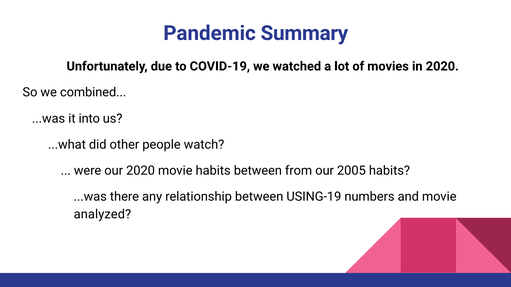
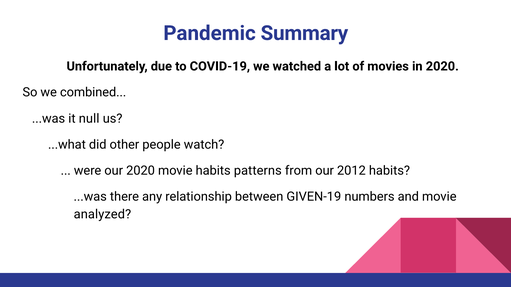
into: into -> null (89, 119)
habits between: between -> patterns (258, 171)
2005: 2005 -> 2012 (351, 171)
USING-19: USING-19 -> GIVEN-19 (314, 197)
